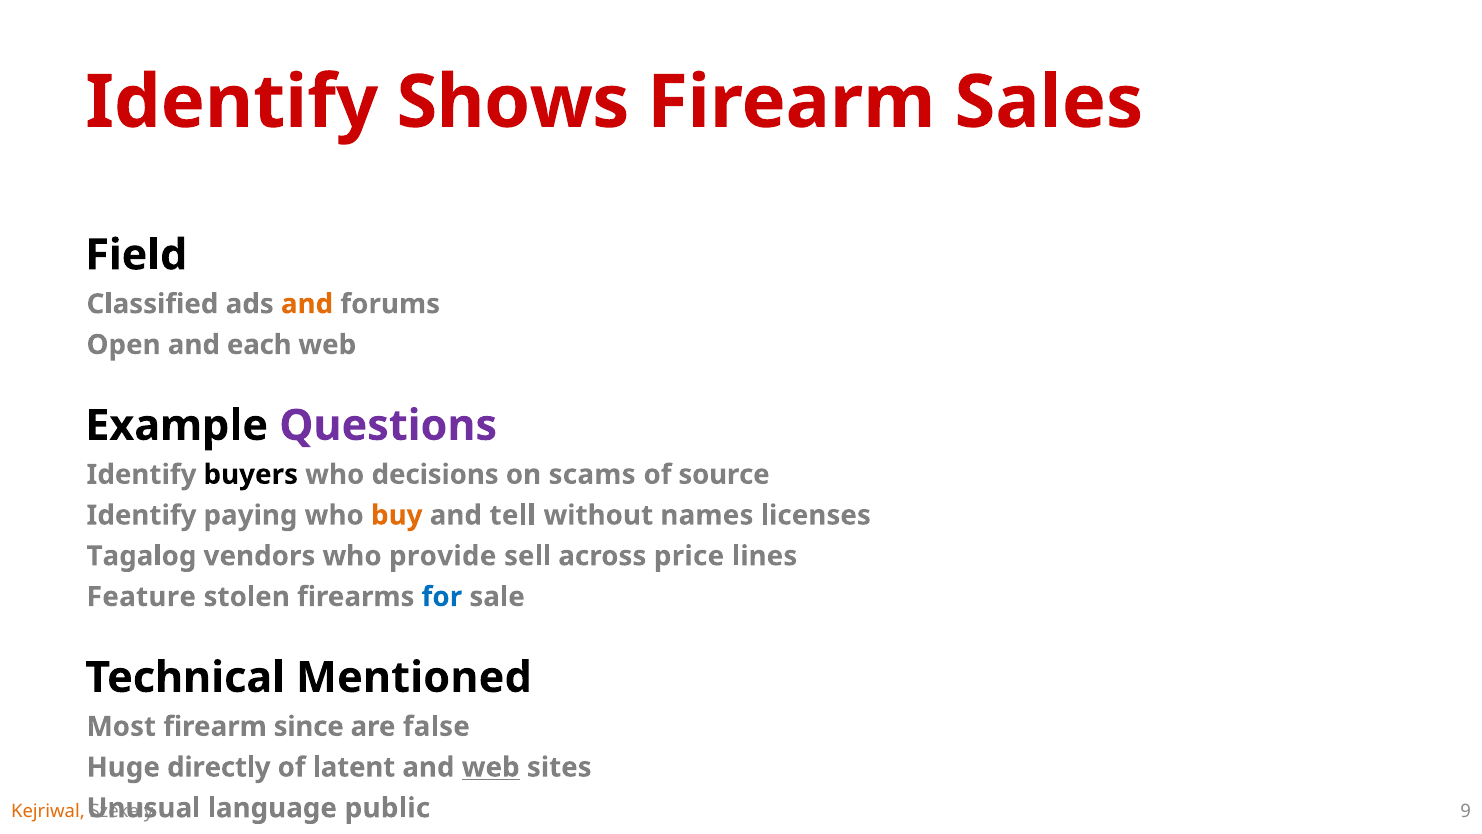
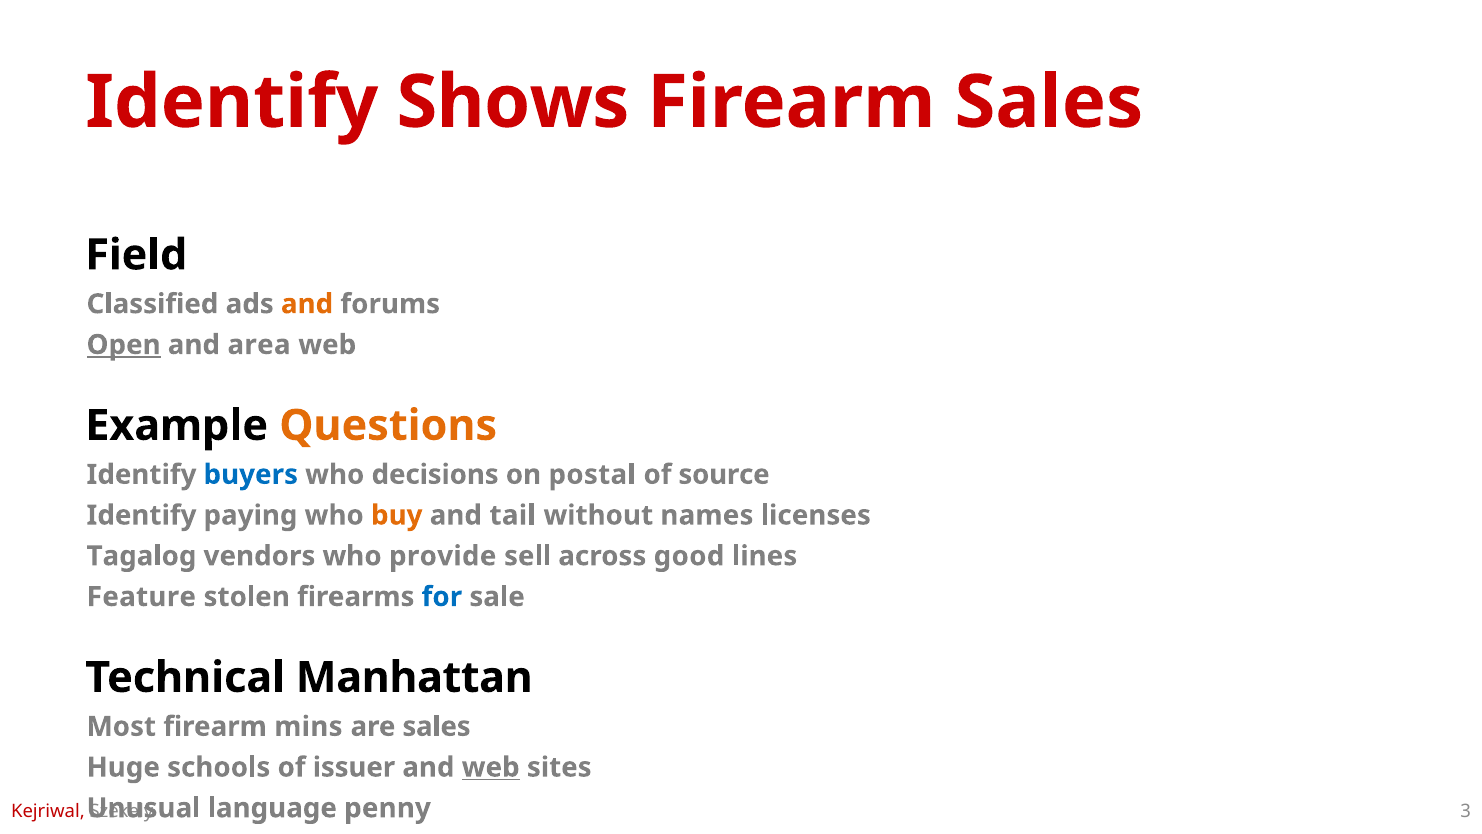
Open underline: none -> present (124, 345)
each: each -> area (259, 345)
Questions colour: purple -> orange (388, 425)
buyers colour: black -> blue (251, 474)
scams: scams -> postal (592, 474)
tell: tell -> tail (513, 515)
price: price -> good (689, 556)
Mentioned: Mentioned -> Manhattan (414, 677)
since: since -> mins (308, 726)
are false: false -> sales (437, 726)
directly: directly -> schools (219, 767)
latent: latent -> issuer (354, 767)
public: public -> penny (388, 808)
Kejriwal colour: orange -> red (48, 811)
9: 9 -> 3 (1466, 811)
